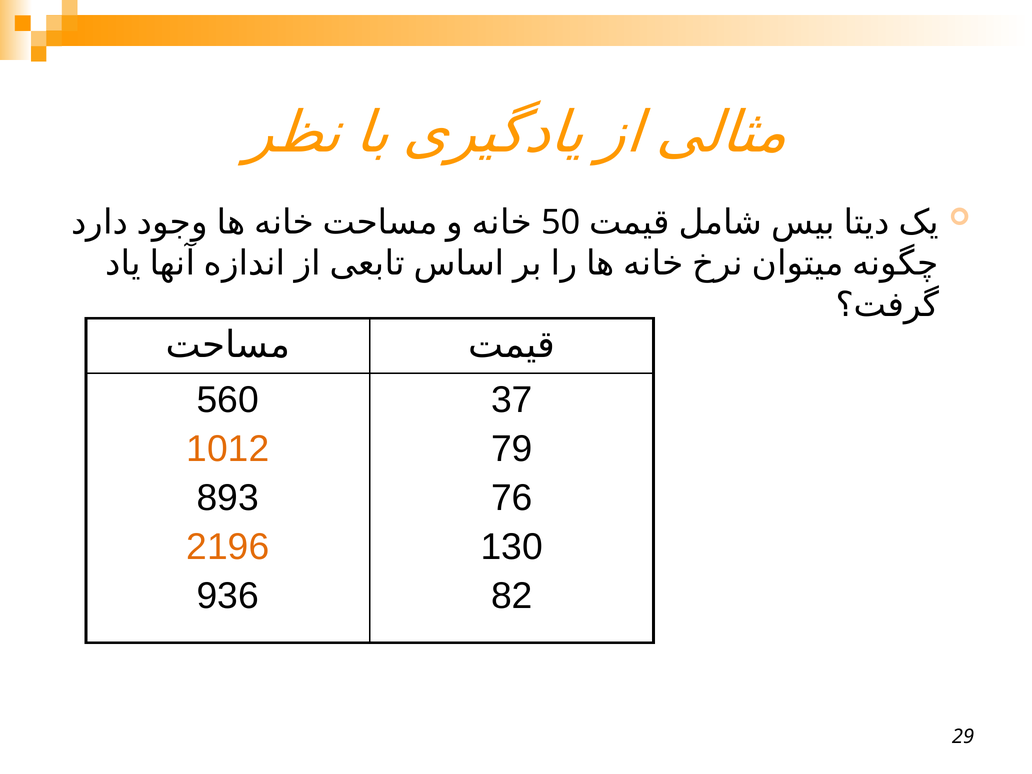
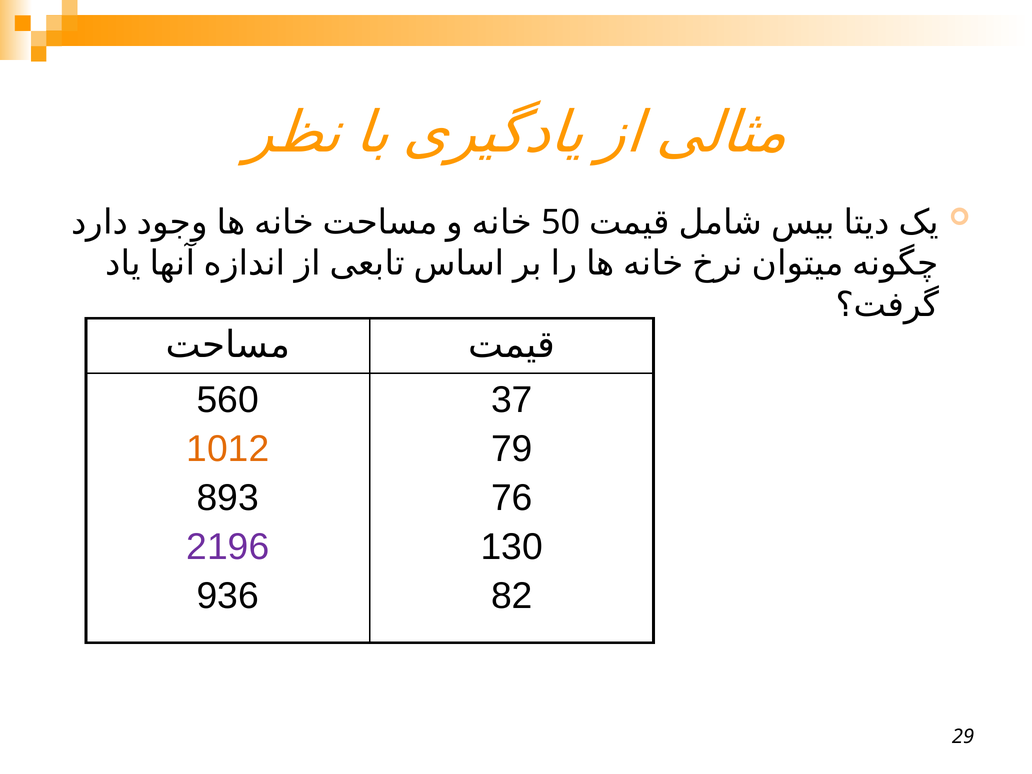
2196 colour: orange -> purple (228, 547)
